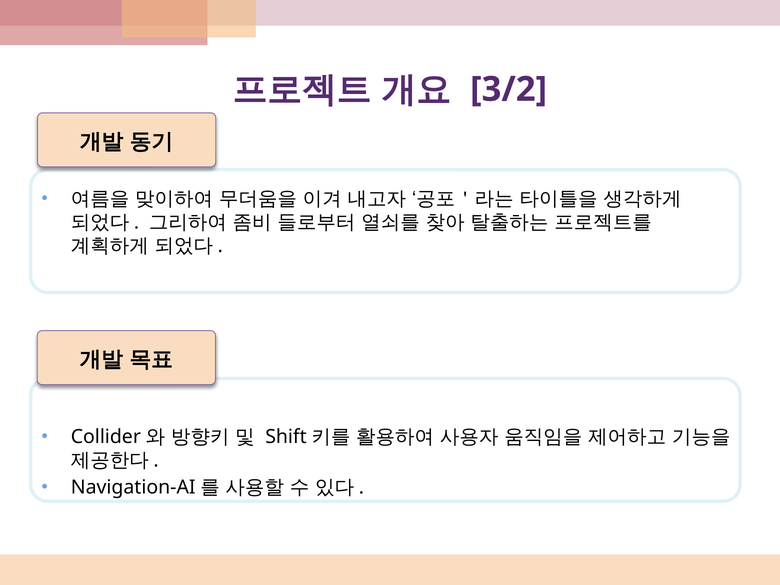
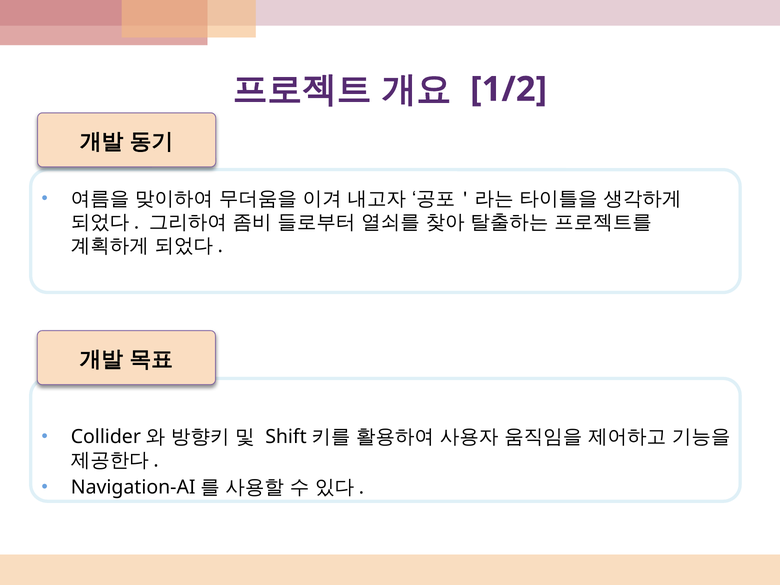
3/2: 3/2 -> 1/2 (509, 89)
